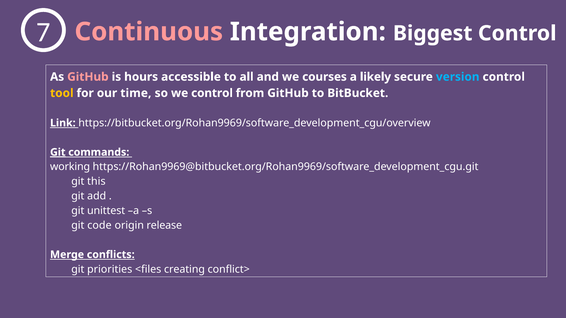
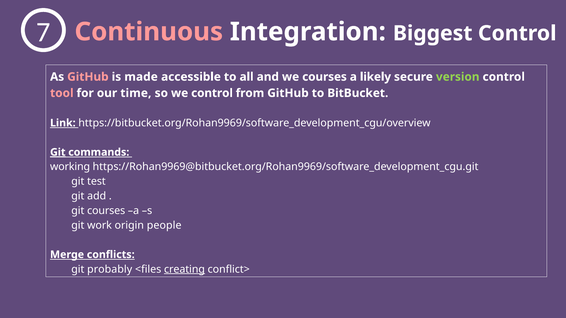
hours: hours -> made (141, 77)
version colour: light blue -> light green (458, 77)
tool colour: yellow -> pink (62, 93)
this: this -> test (96, 182)
git unittest: unittest -> courses (106, 211)
code: code -> work (100, 226)
release: release -> people (164, 226)
priorities: priorities -> probably (110, 269)
creating underline: none -> present (184, 269)
